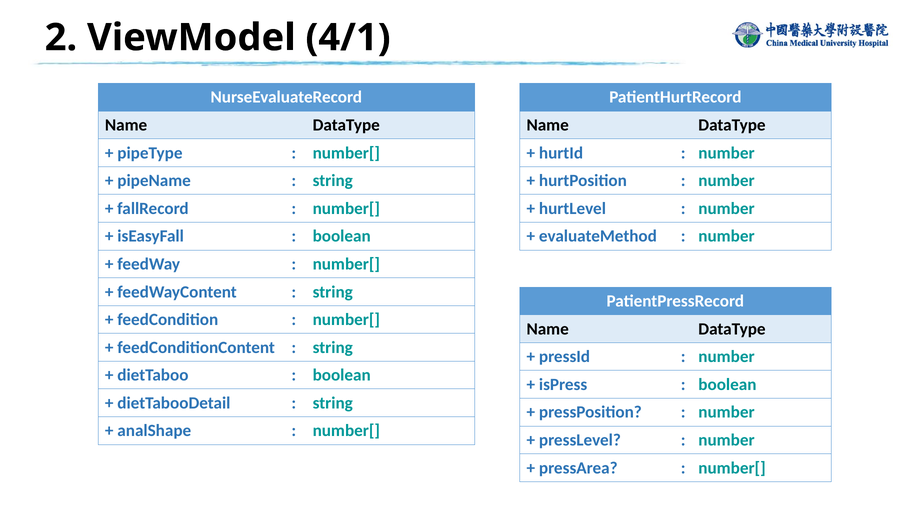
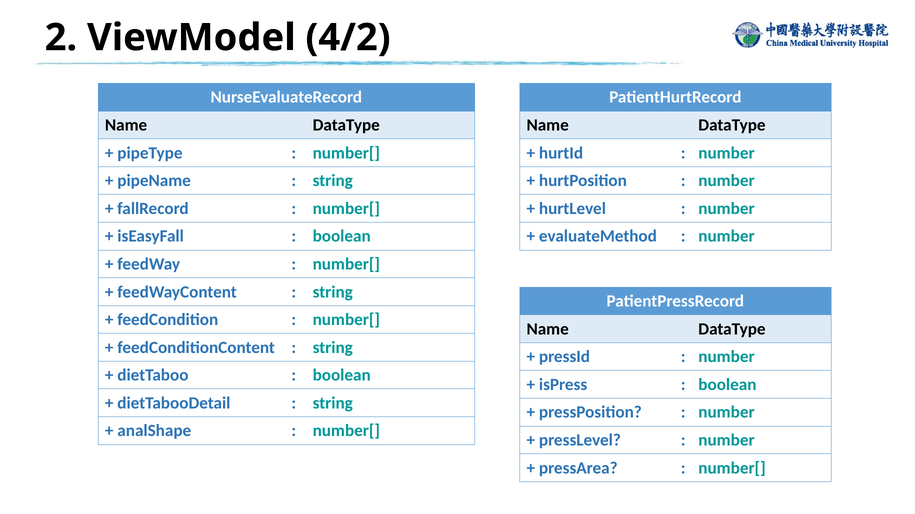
4/1: 4/1 -> 4/2 (348, 38)
